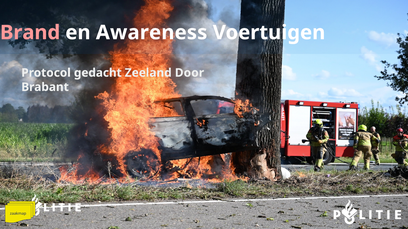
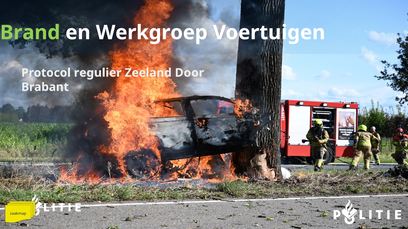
Brand colour: pink -> light green (30, 33)
Awareness: Awareness -> Werkgroep (152, 33)
gedacht: gedacht -> regulier (98, 73)
